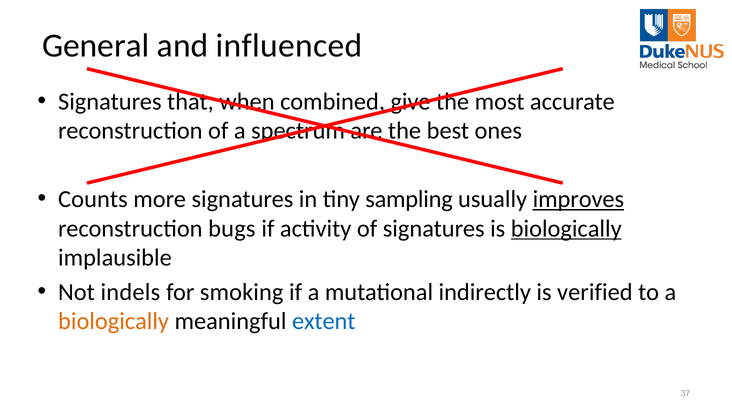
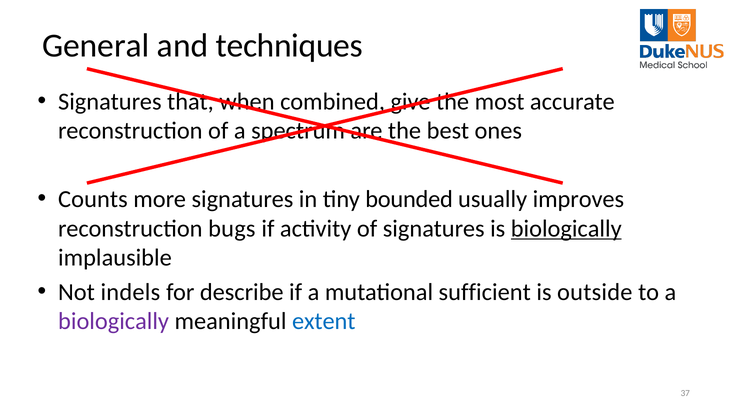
influenced: influenced -> techniques (289, 46)
sampling: sampling -> bounded (409, 199)
improves underline: present -> none (578, 199)
smoking: smoking -> describe (242, 292)
indirectly: indirectly -> sufficient (485, 292)
verified: verified -> outside (595, 292)
biologically colour: orange -> purple (114, 321)
